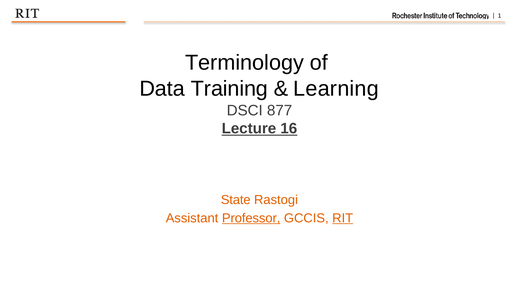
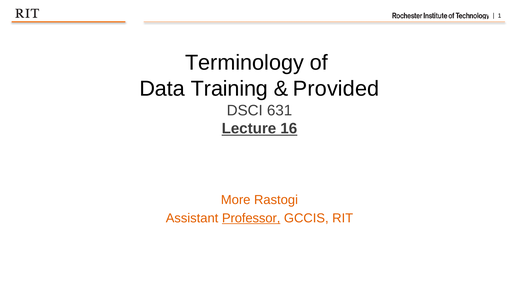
Learning: Learning -> Provided (336, 89)
877: 877 -> 631 (280, 110)
State: State -> More (236, 200)
RIT underline: present -> none (343, 218)
